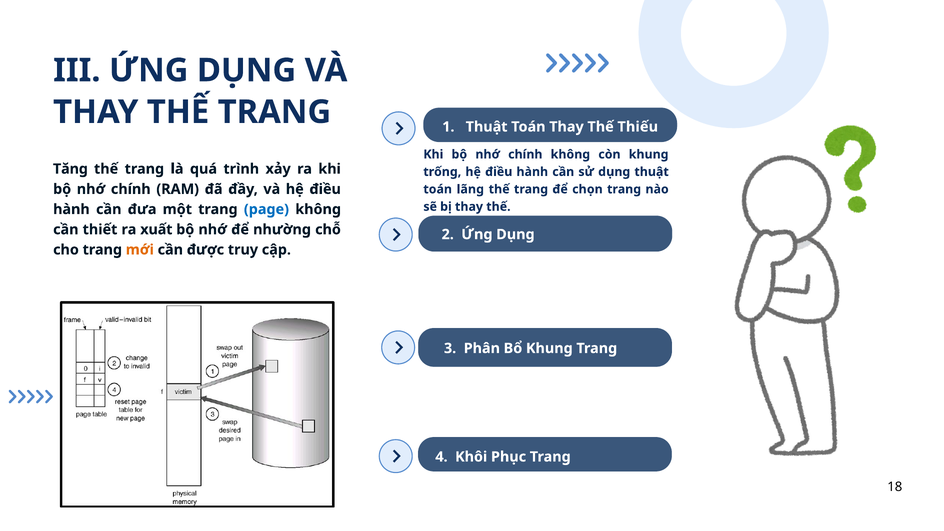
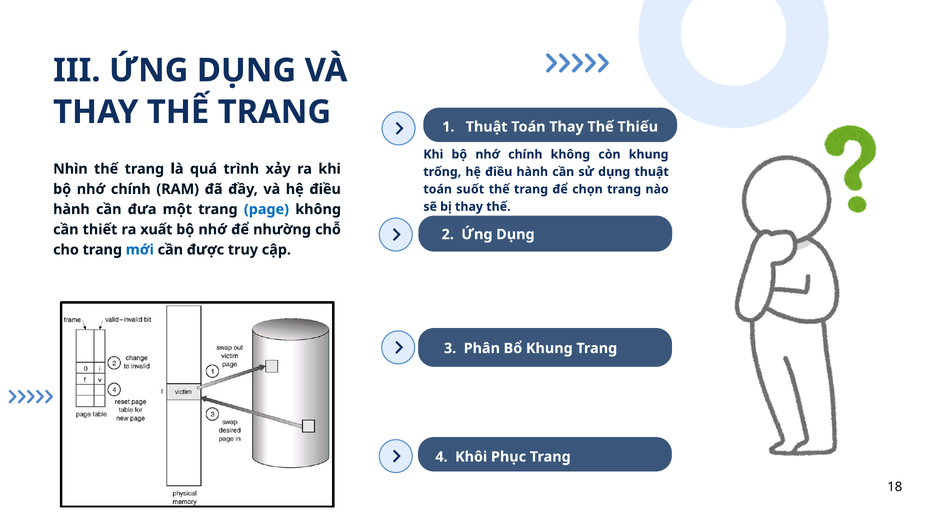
Tăng: Tăng -> Nhìn (70, 169)
lãng: lãng -> suốt (470, 189)
mới colour: orange -> blue (140, 250)
